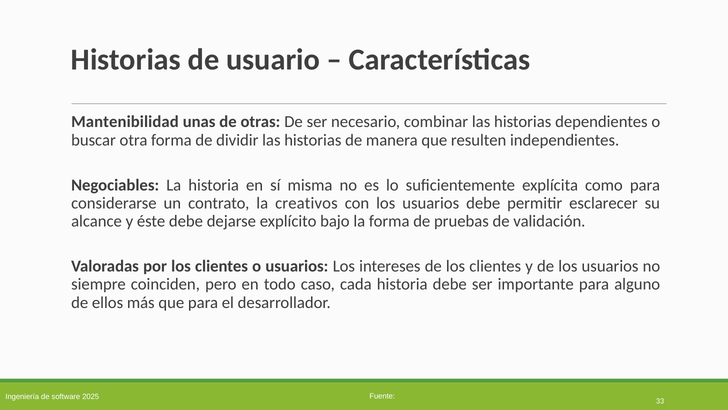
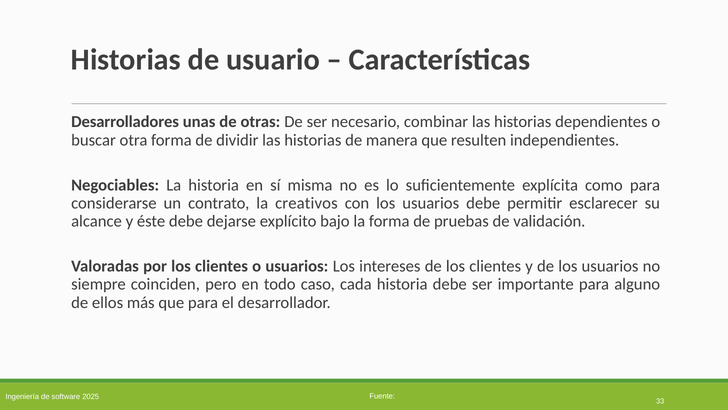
Mantenibilidad: Mantenibilidad -> Desarrolladores (125, 122)
